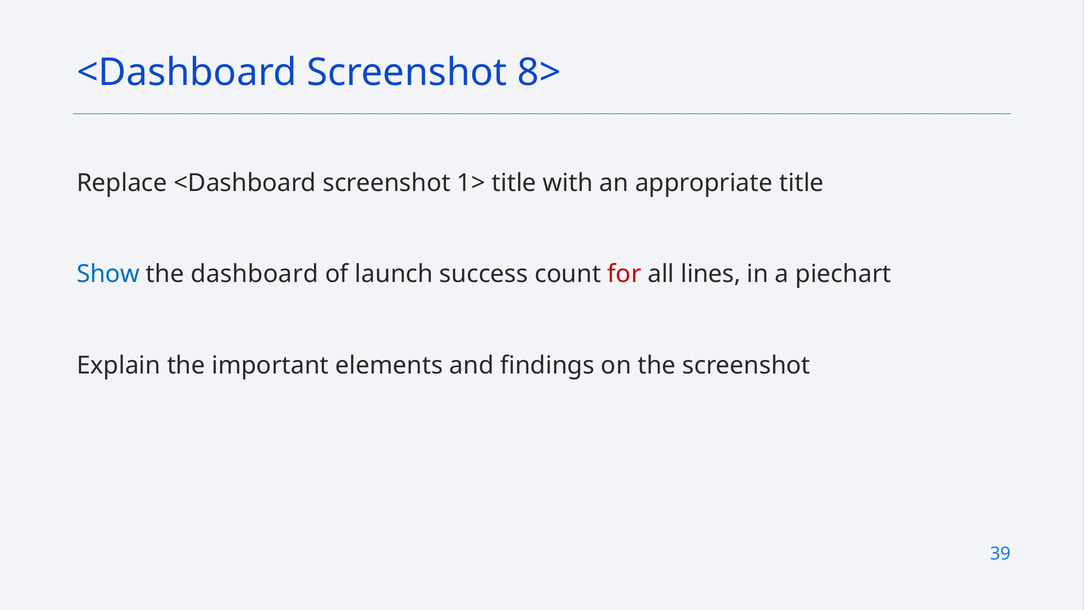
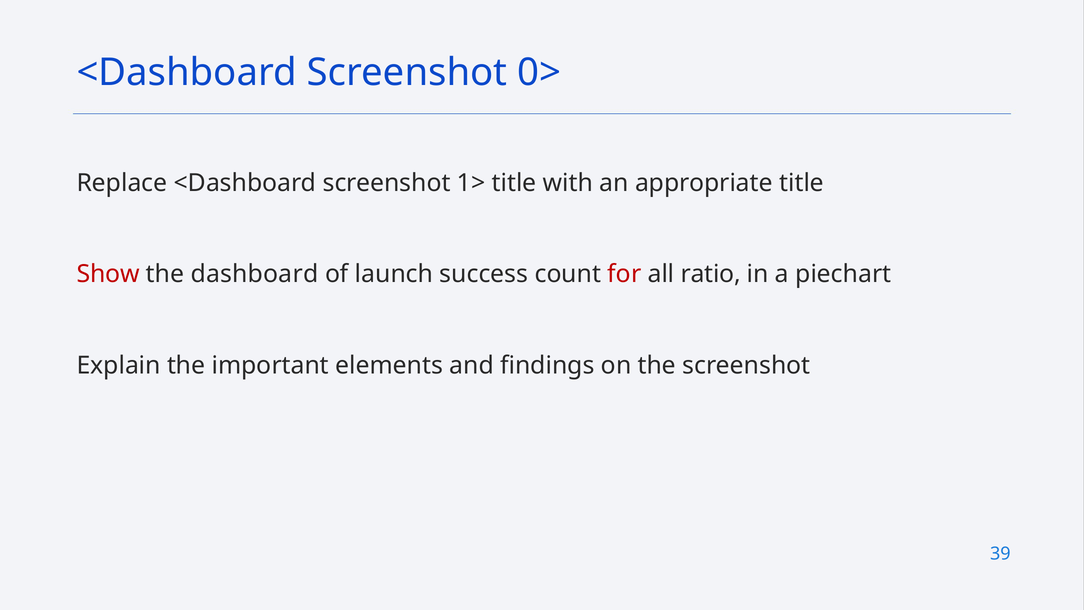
8>: 8> -> 0> (539, 72)
Show colour: blue -> red (108, 274)
lines: lines -> ratio (711, 274)
